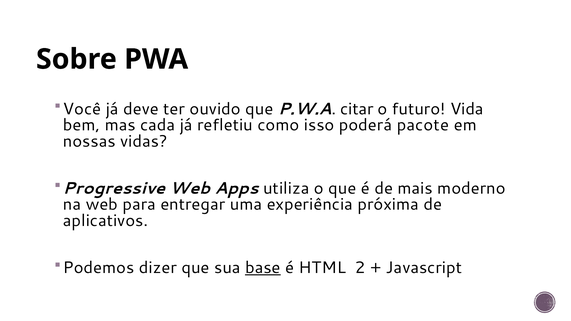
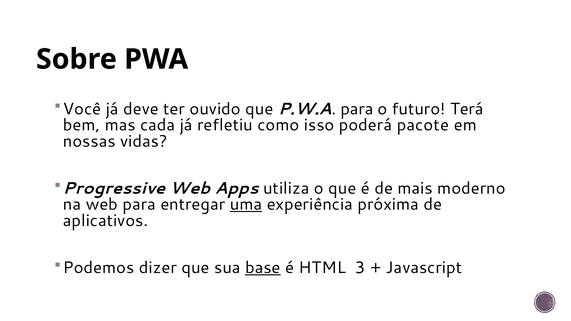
P.W.A citar: citar -> para (357, 109)
Vida: Vida -> Terá (467, 109)
uma underline: none -> present (246, 205)
2: 2 -> 3 (360, 268)
